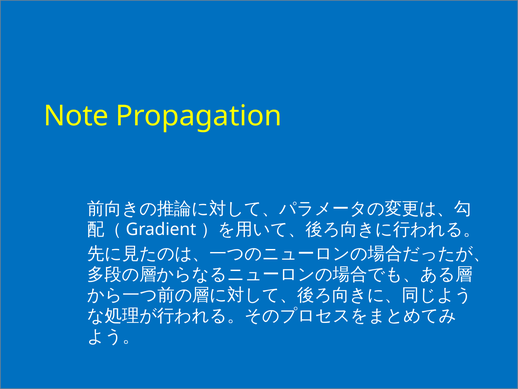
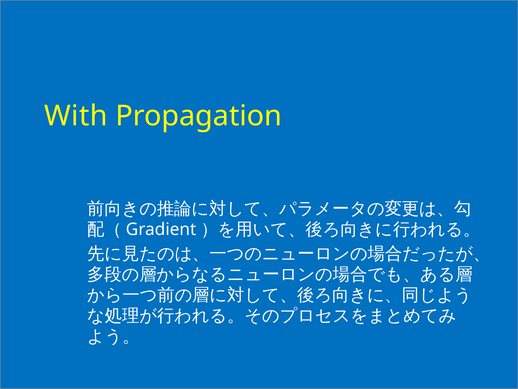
Note: Note -> With (76, 116)
